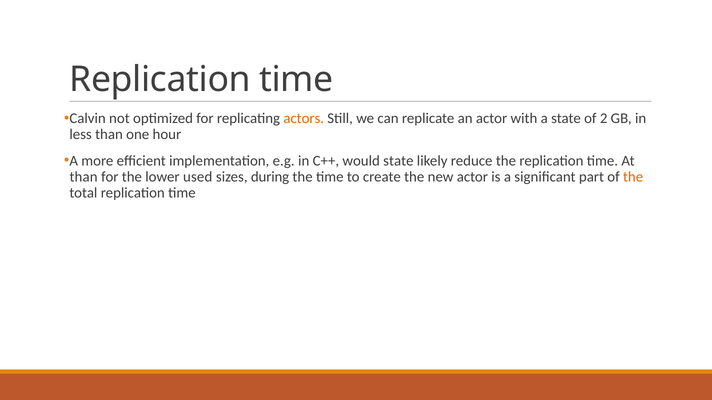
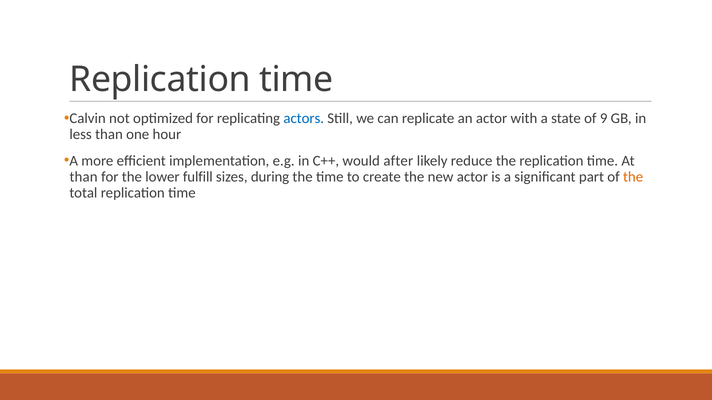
actors colour: orange -> blue (304, 118)
2: 2 -> 9 (604, 118)
would state: state -> after (398, 161)
used: used -> fulfill (198, 177)
